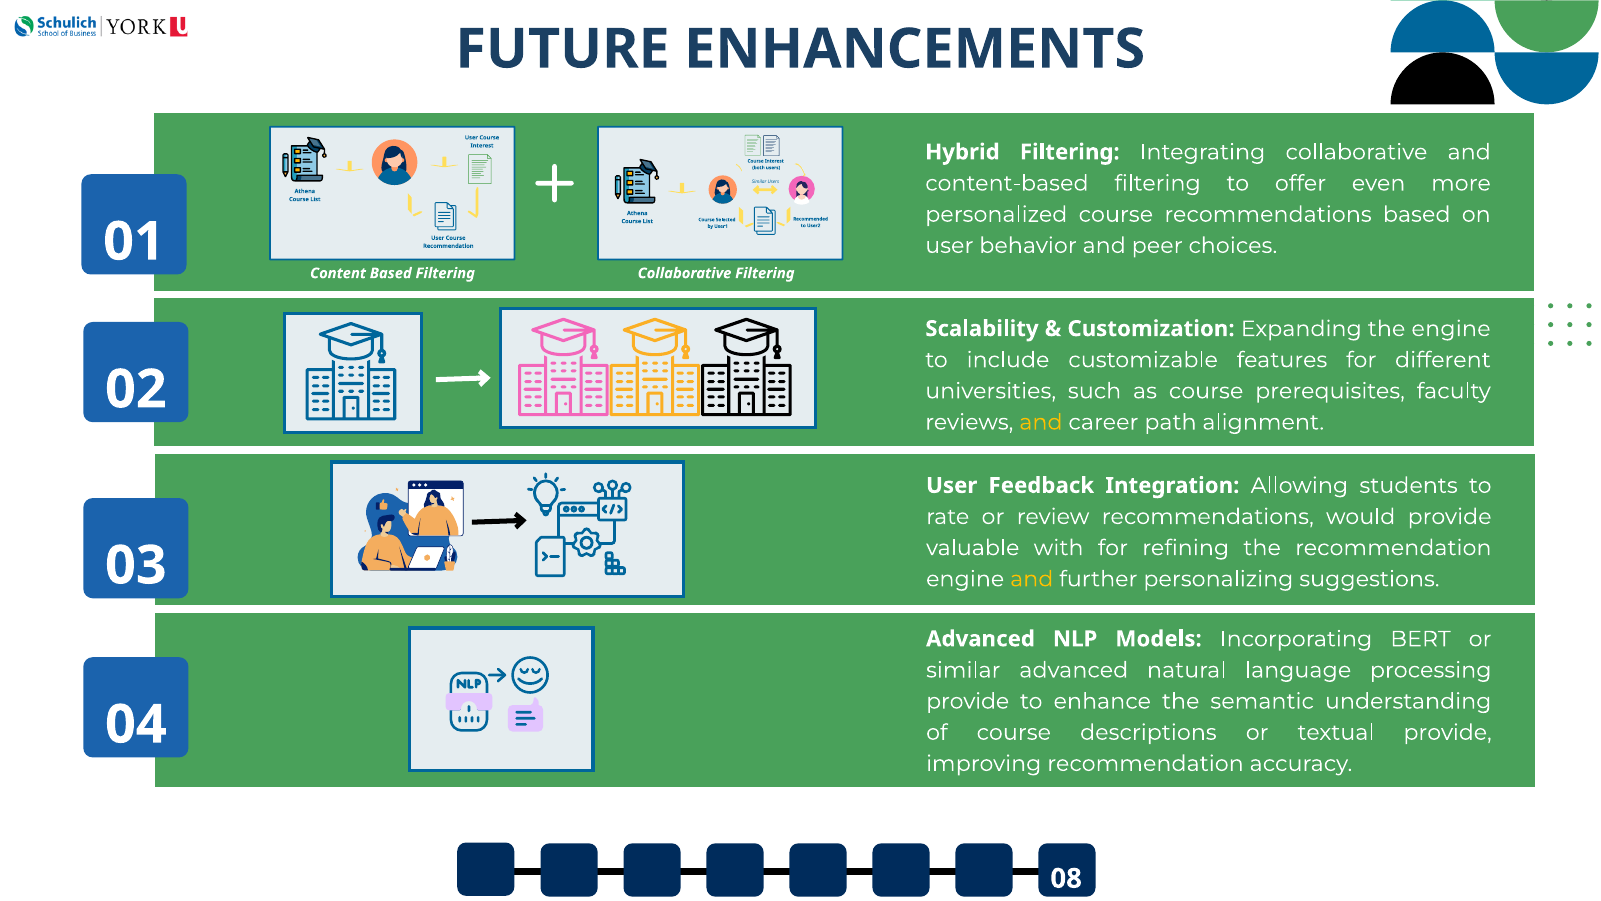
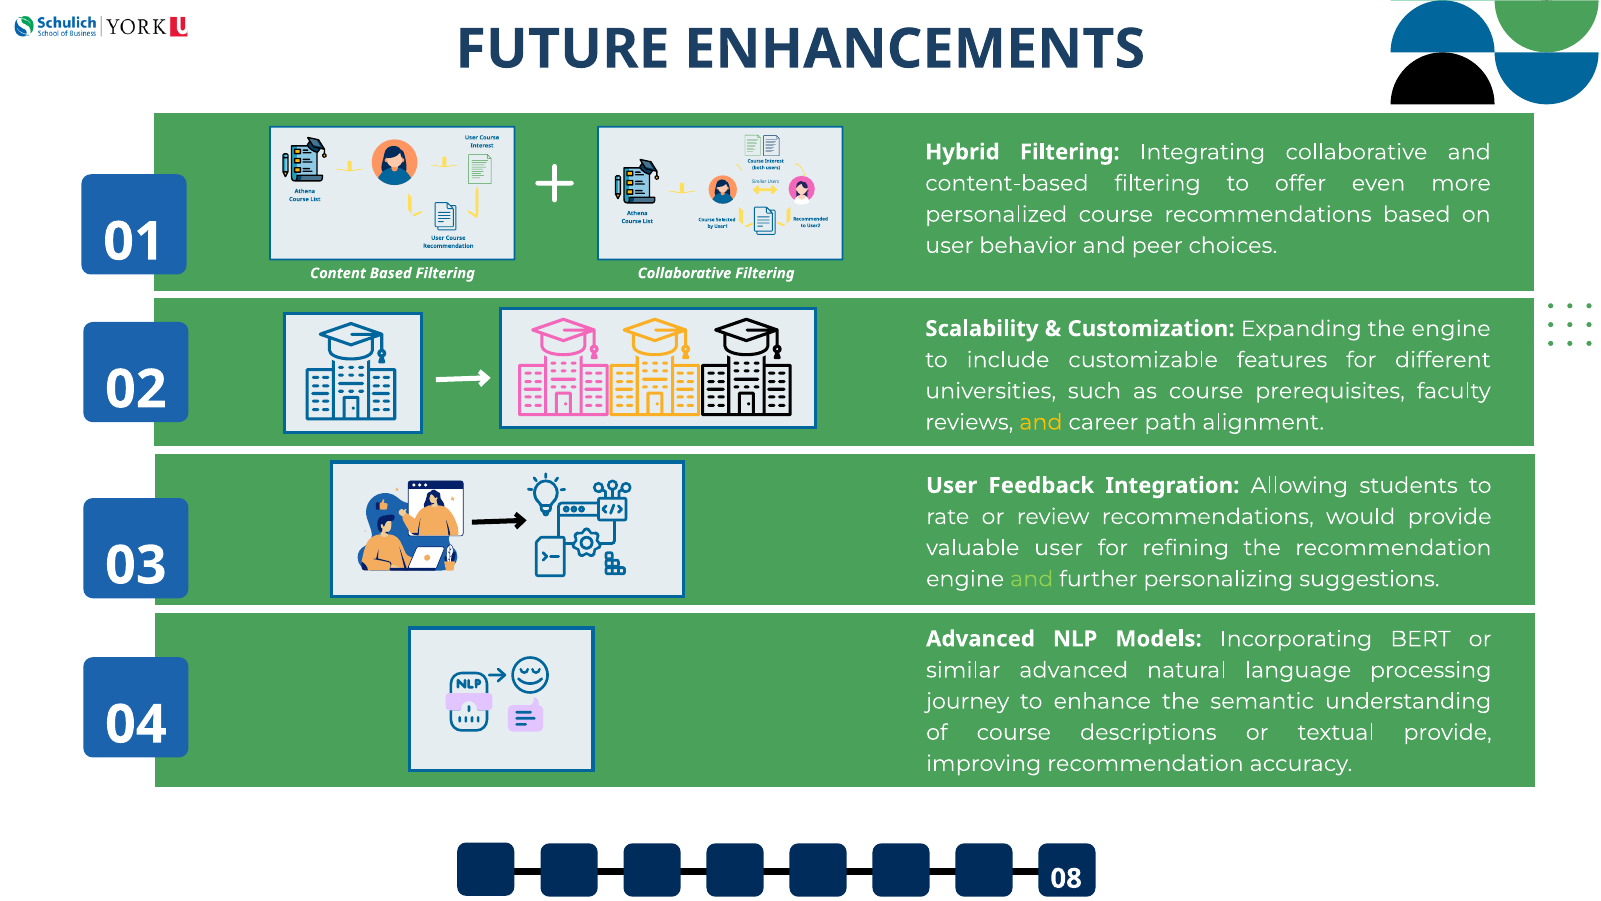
valuable with: with -> user (1059, 548)
and colour: yellow -> light green (1032, 579)
provide: provide -> journey (968, 701)
